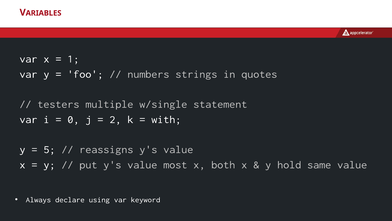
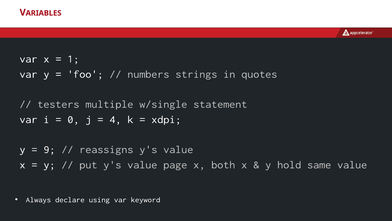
2: 2 -> 4 (115, 119)
with: with -> xdpi (166, 119)
5: 5 -> 9 (49, 149)
most: most -> page (175, 164)
